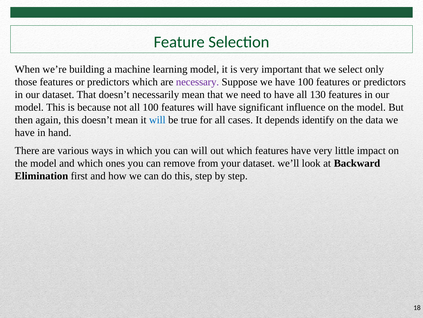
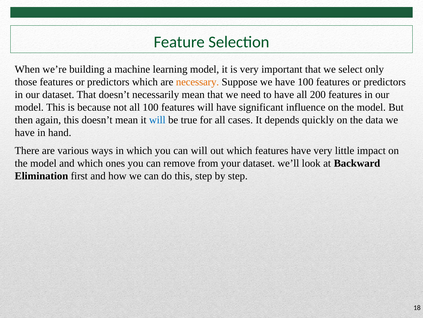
necessary colour: purple -> orange (198, 82)
130: 130 -> 200 (318, 94)
identify: identify -> quickly (318, 120)
